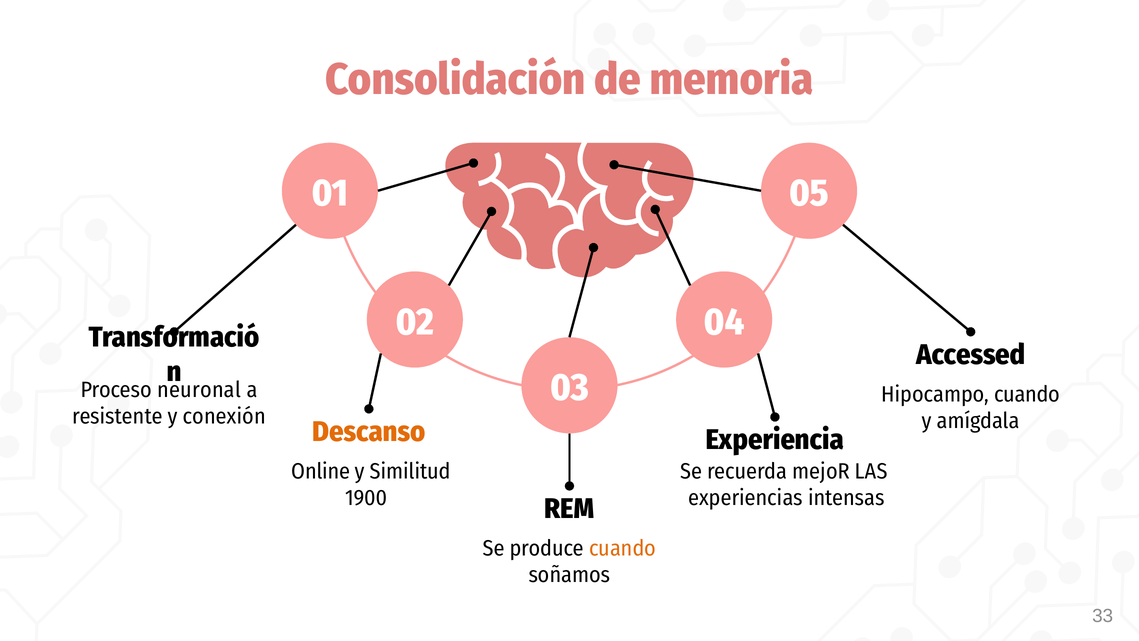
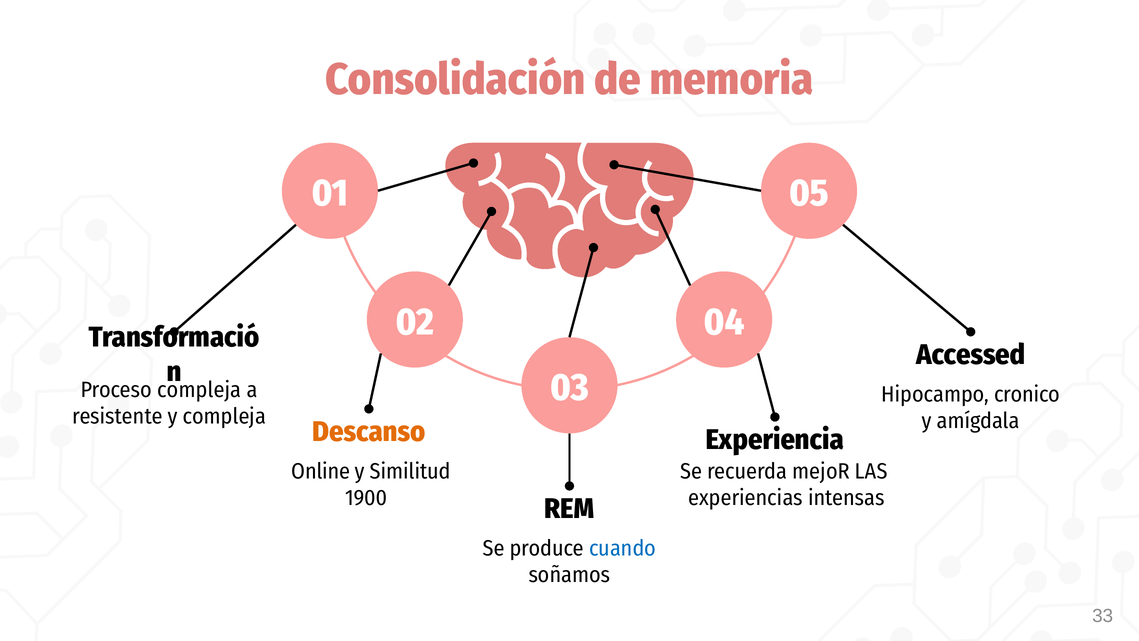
Hipocampo cuando: cuando -> cronico (1027, 394)
Proceso neuronal: neuronal -> compleja (199, 390)
y conexión: conexión -> compleja (224, 416)
cuando colour: orange -> blue (623, 548)
